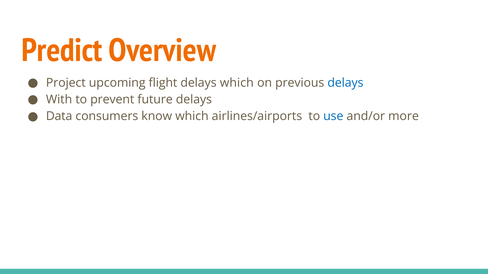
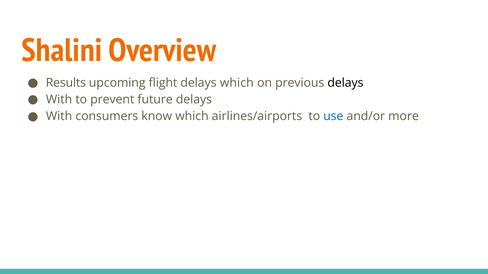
Predict: Predict -> Shalini (62, 50)
Project: Project -> Results (66, 83)
delays colour: blue -> black (345, 83)
Data: Data -> With (59, 116)
